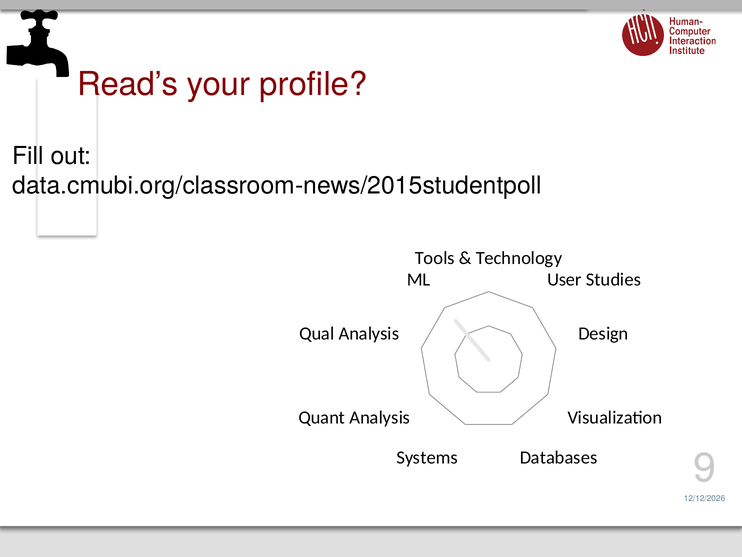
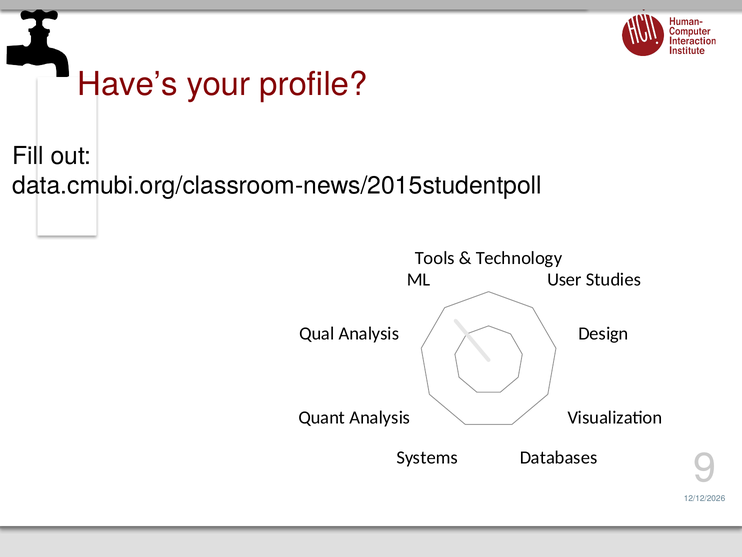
Read’s: Read’s -> Have’s (128, 84)
